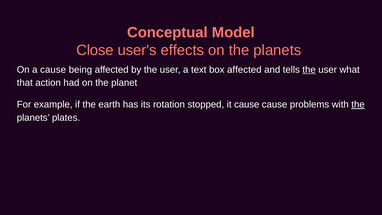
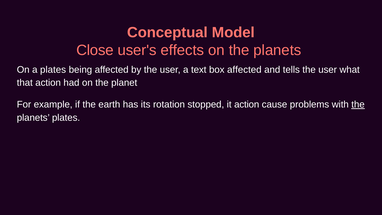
a cause: cause -> plates (53, 70)
the underline: present -> none (309, 70)
it cause: cause -> action (247, 104)
